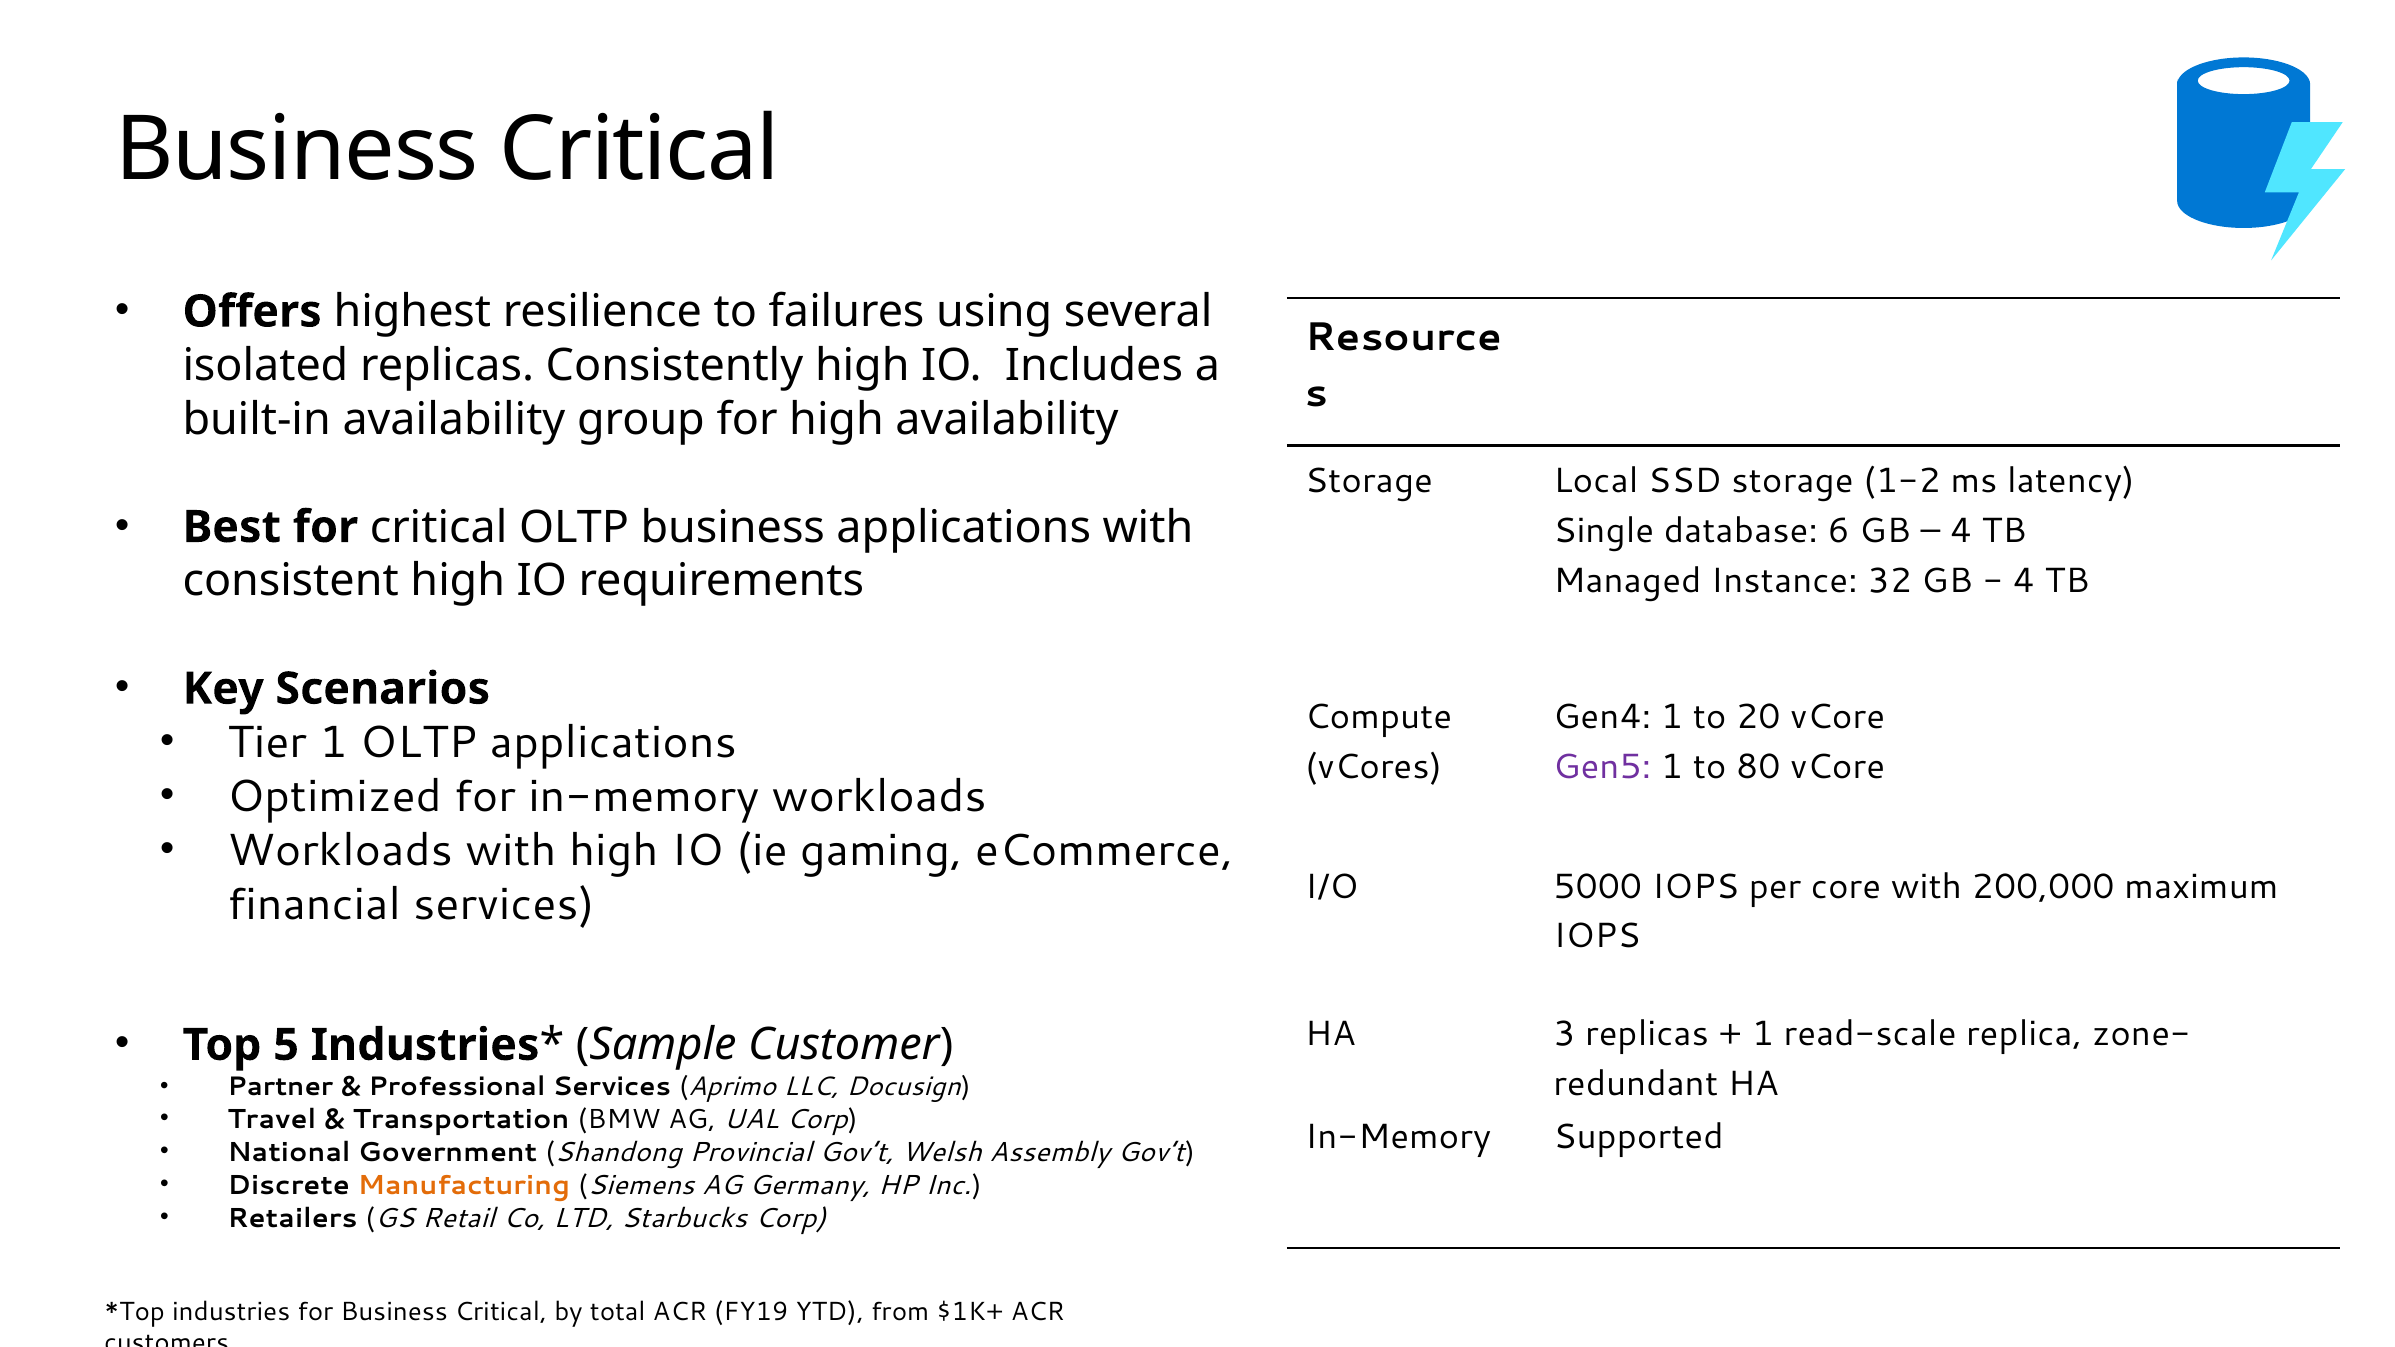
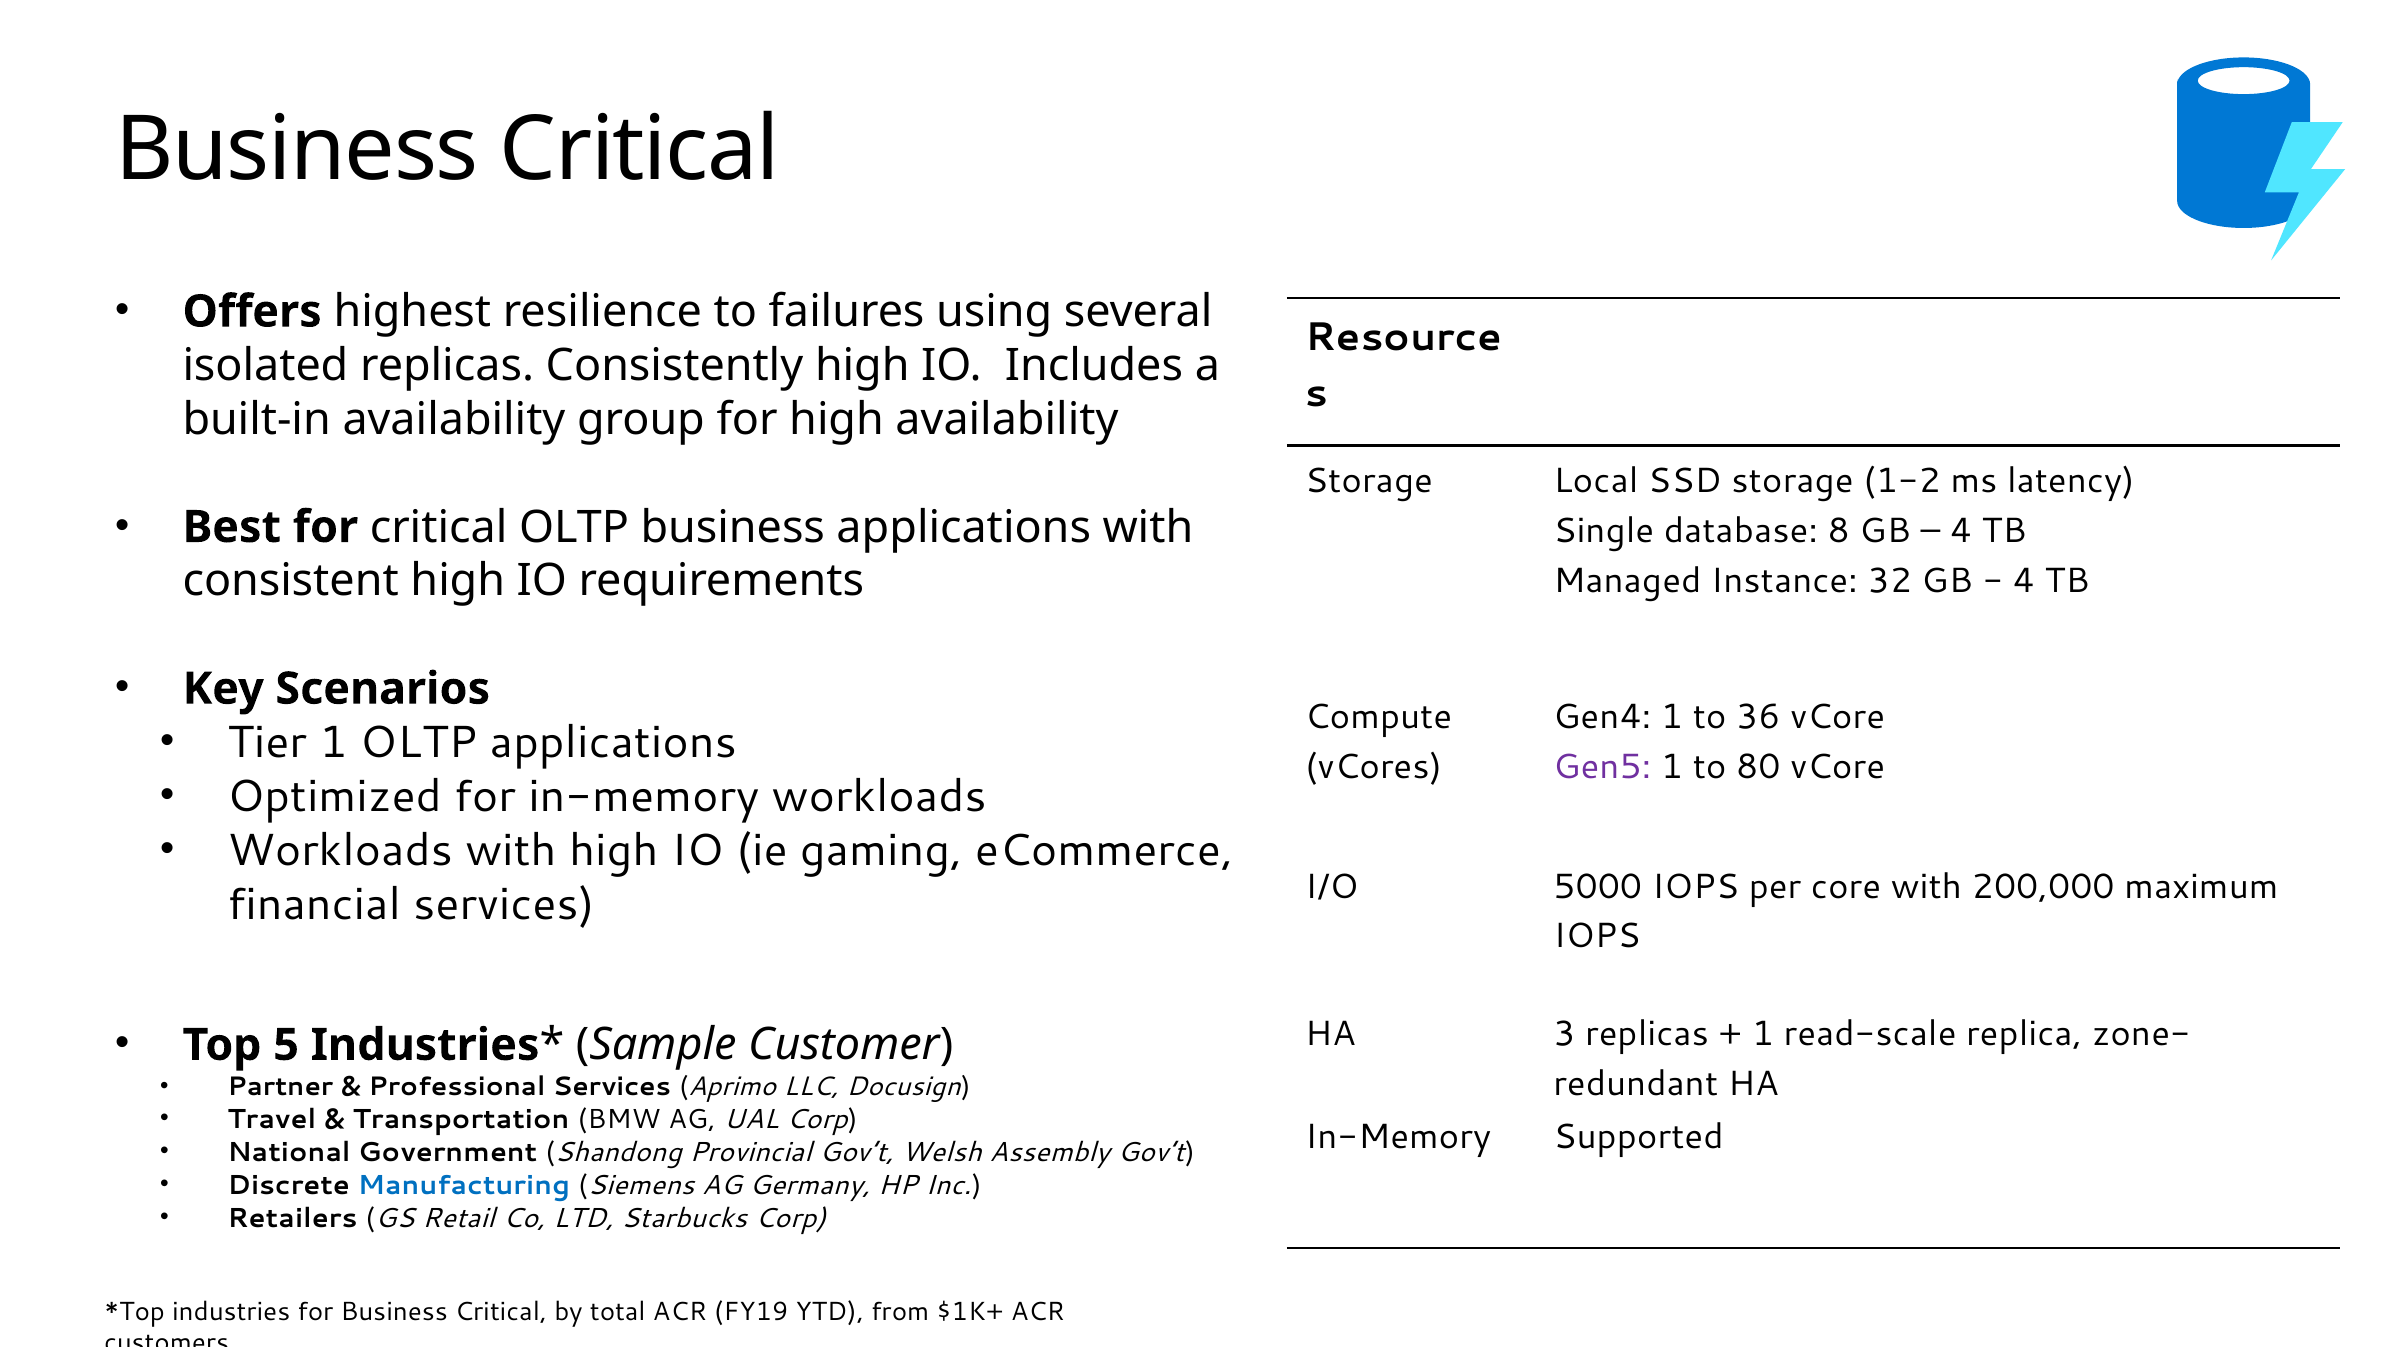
6: 6 -> 8 (1839, 531)
20: 20 -> 36 (1758, 717)
Manufacturing colour: orange -> blue (464, 1185)
